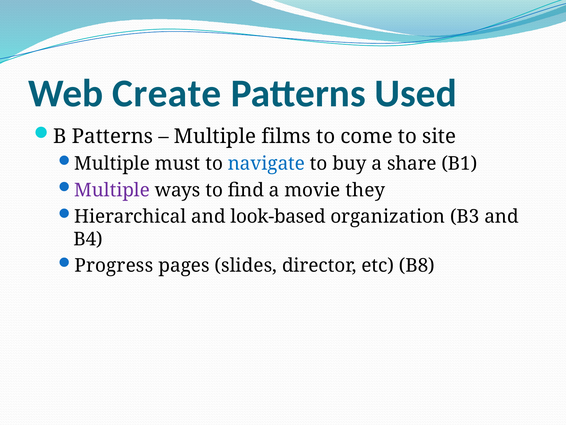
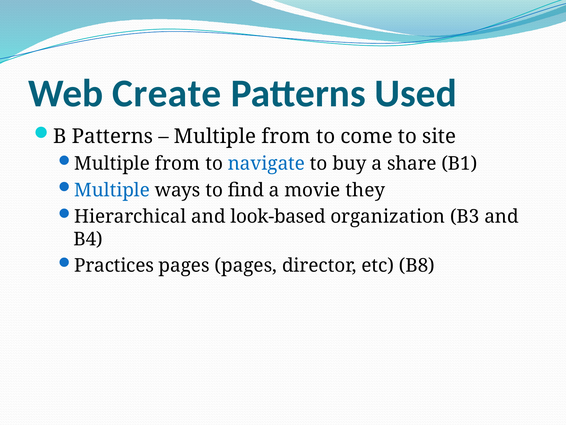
films: films -> from (286, 136)
must: must -> from (178, 164)
Multiple colour: purple -> blue (112, 190)
Progress: Progress -> Practices (114, 265)
pages slides: slides -> pages (246, 265)
